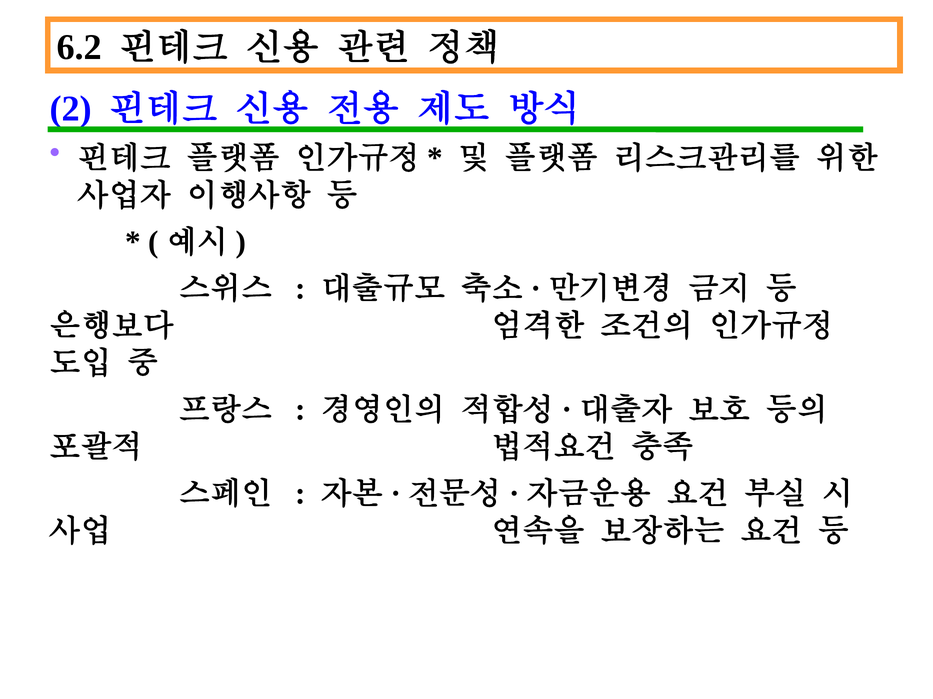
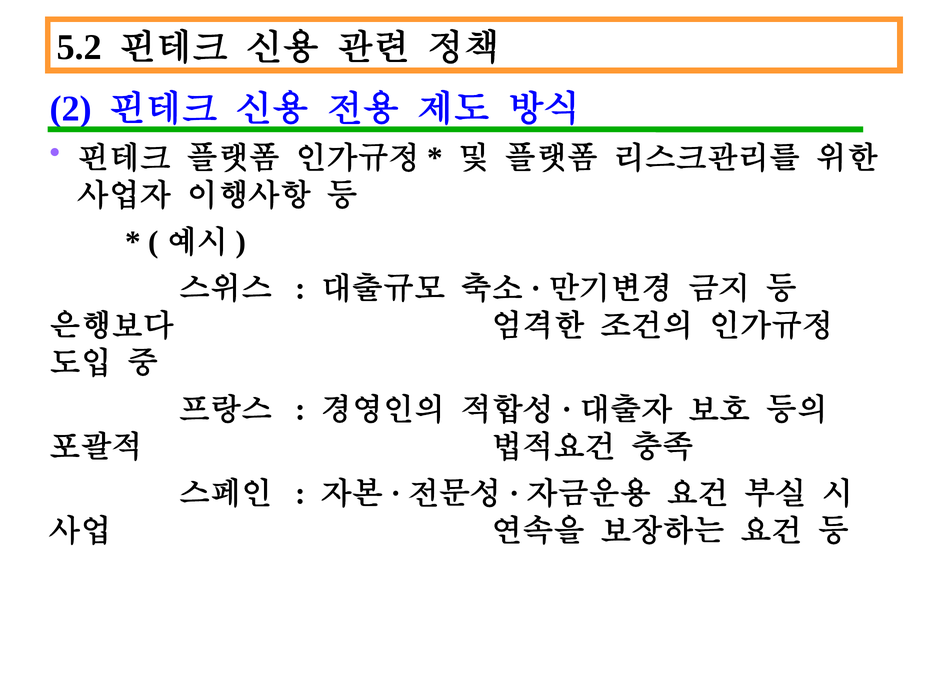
6.2: 6.2 -> 5.2 (79, 47)
